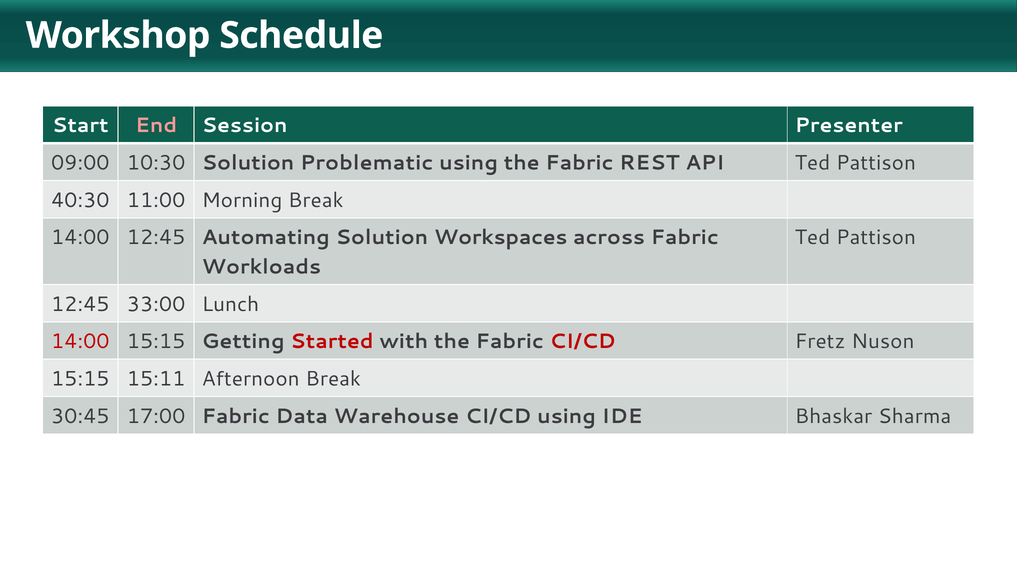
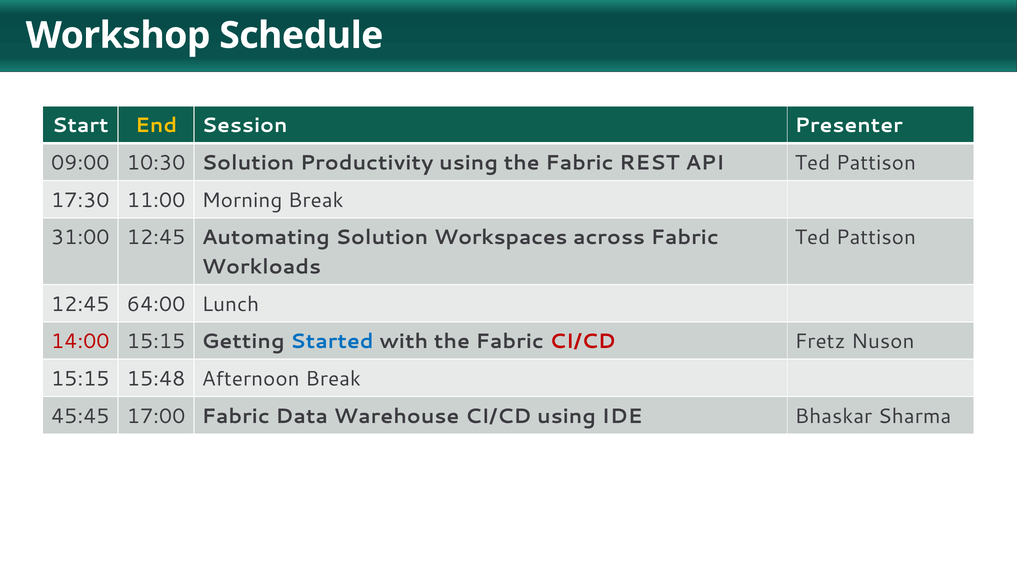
End colour: pink -> yellow (156, 126)
Problematic: Problematic -> Productivity (367, 163)
40:30: 40:30 -> 17:30 (80, 200)
14:00: 14:00 -> 31:00 (80, 238)
33:00: 33:00 -> 64:00 (156, 304)
Started colour: red -> blue (332, 341)
15:11: 15:11 -> 15:48 (156, 379)
30:45: 30:45 -> 45:45 (80, 416)
